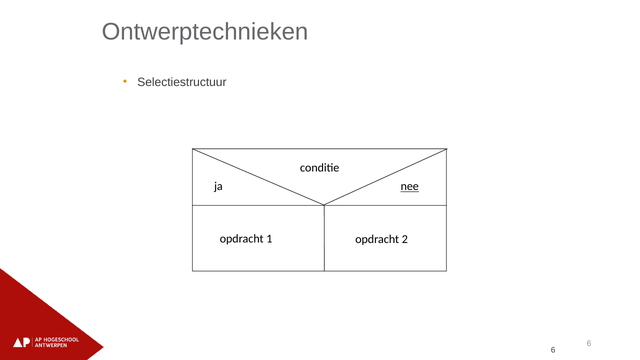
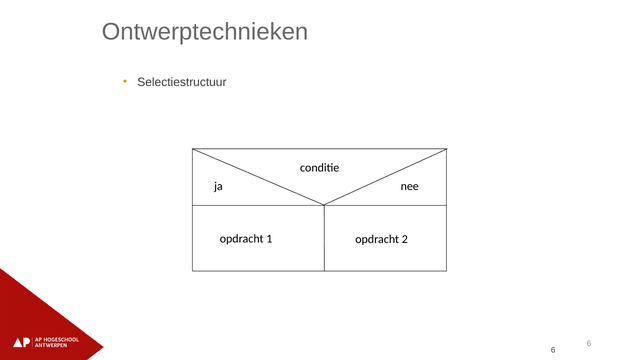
nee underline: present -> none (410, 187)
